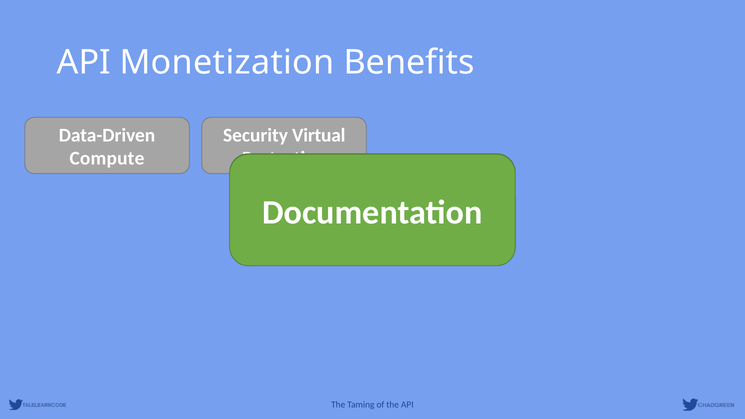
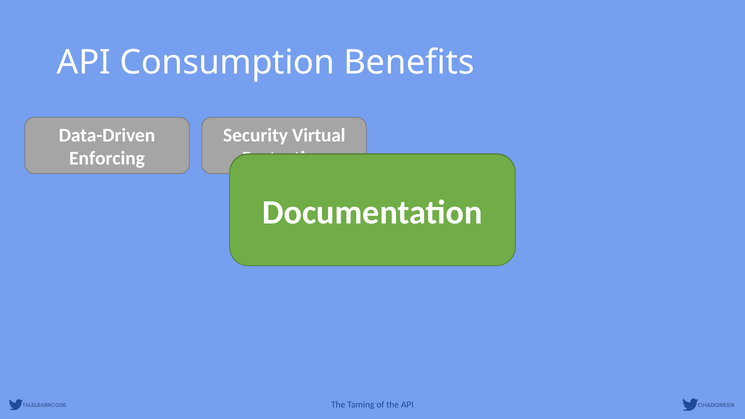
Monetization: Monetization -> Consumption (227, 63)
Compute: Compute -> Enforcing (107, 158)
